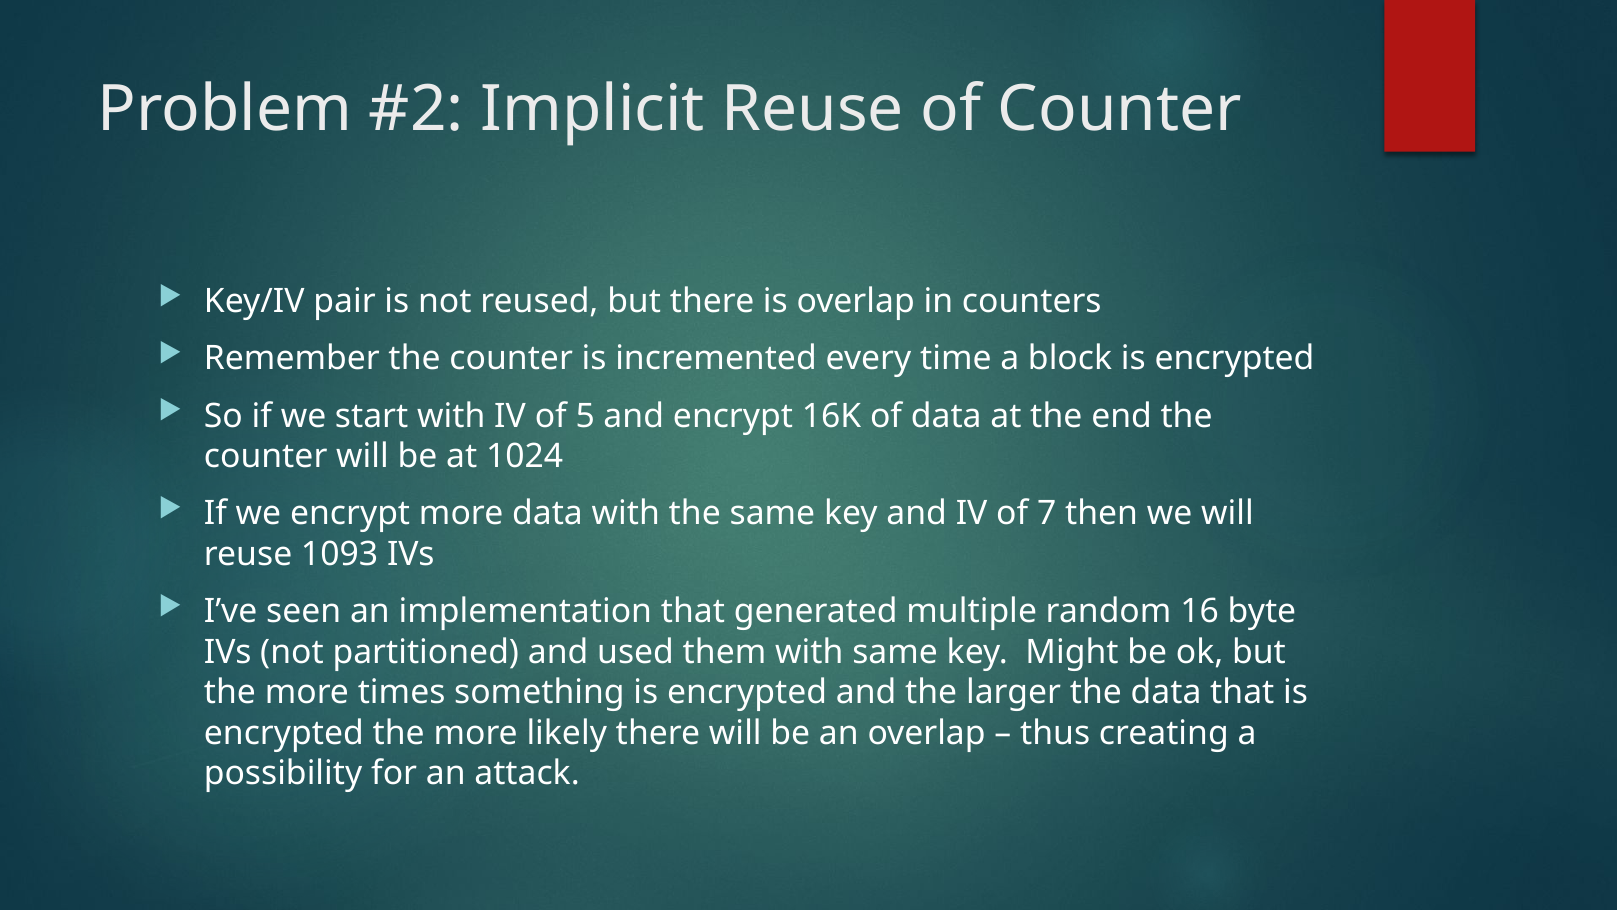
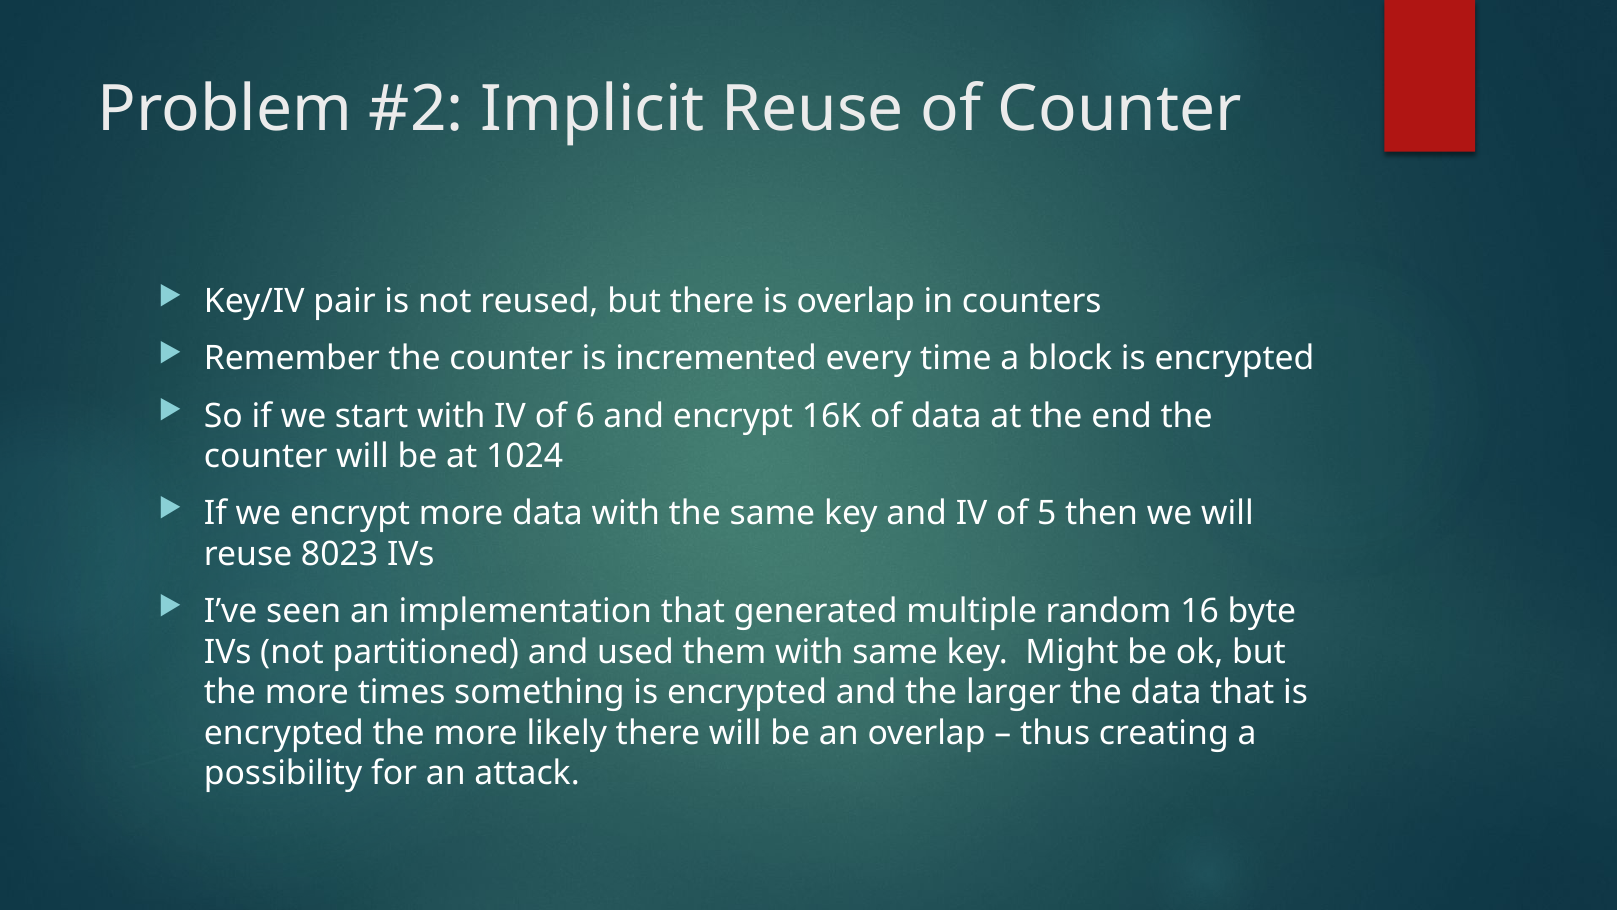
5: 5 -> 6 (585, 416)
7: 7 -> 5 (1047, 514)
1093: 1093 -> 8023 (340, 554)
